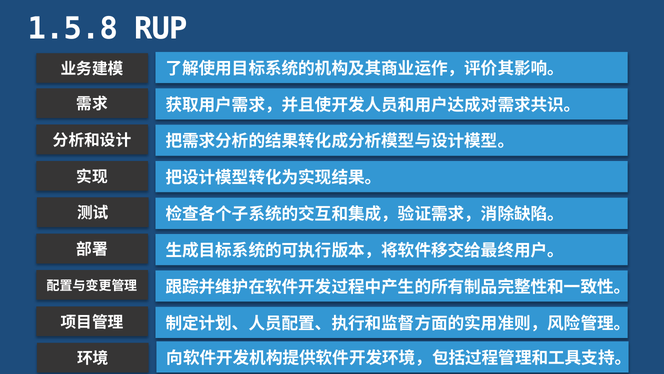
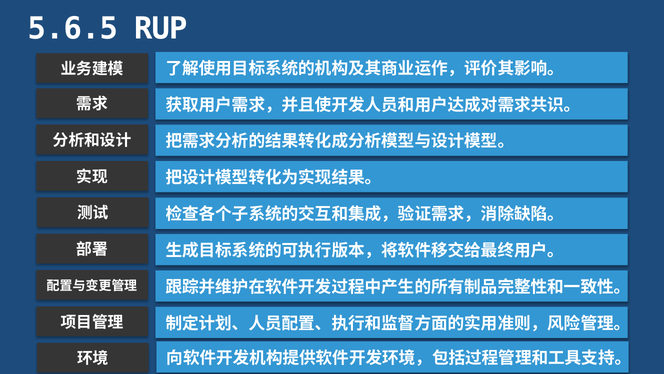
1.5.8: 1.5.8 -> 5.6.5 (73, 29)
